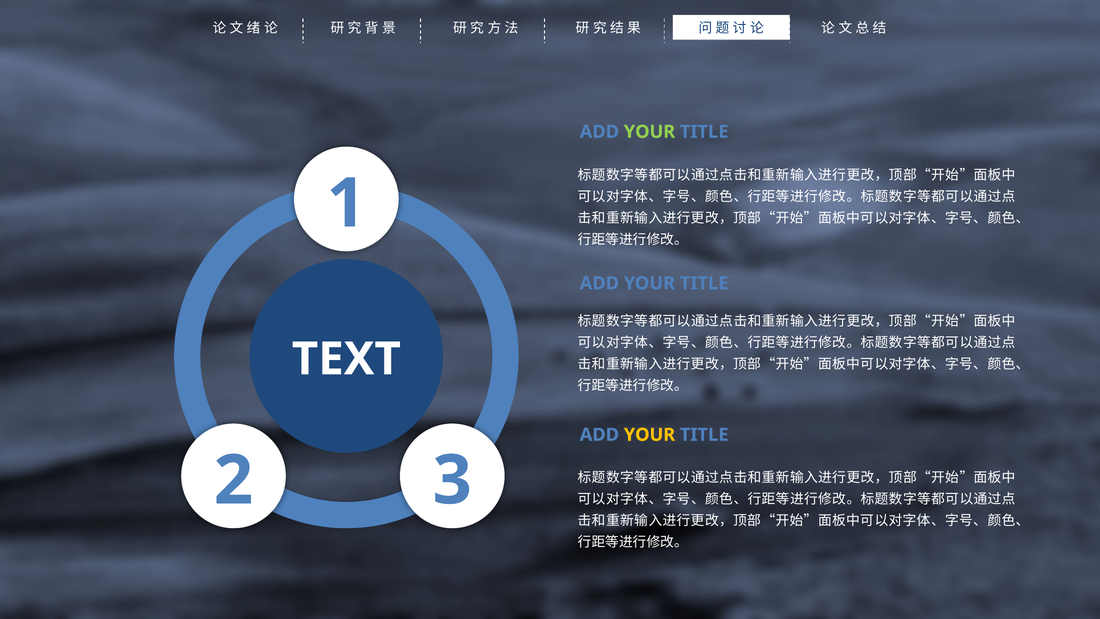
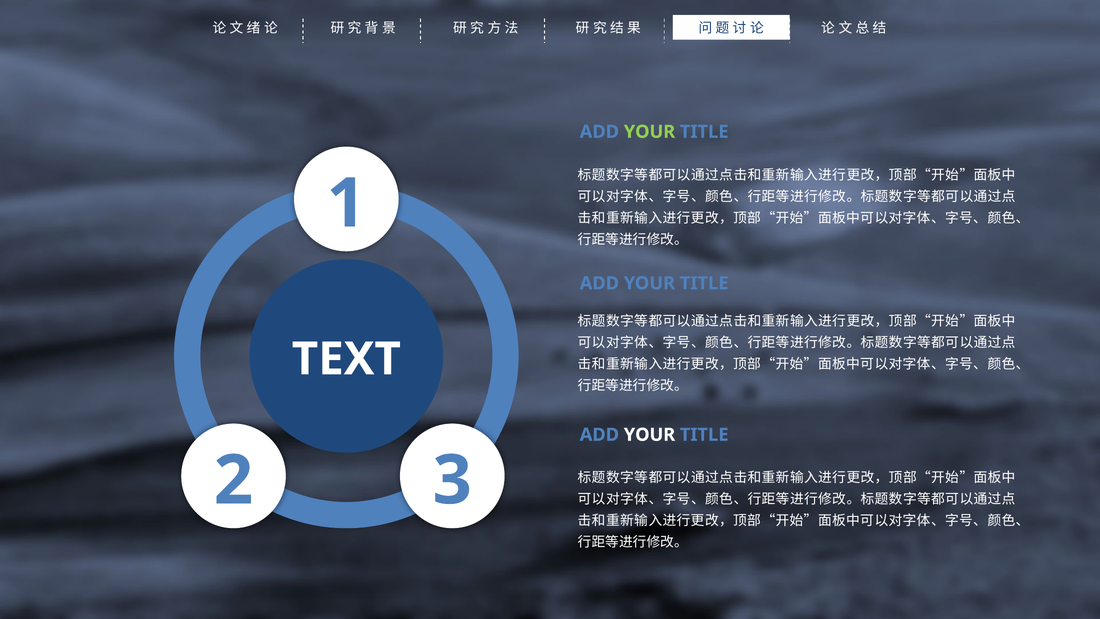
YOUR colour: yellow -> white (650, 435)
